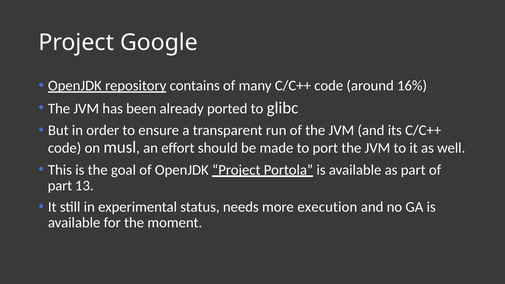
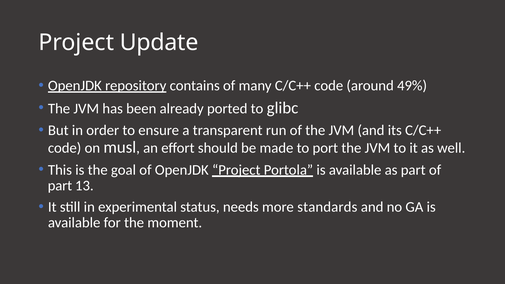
Google: Google -> Update (159, 42)
16%: 16% -> 49% (412, 86)
execution: execution -> standards (327, 207)
